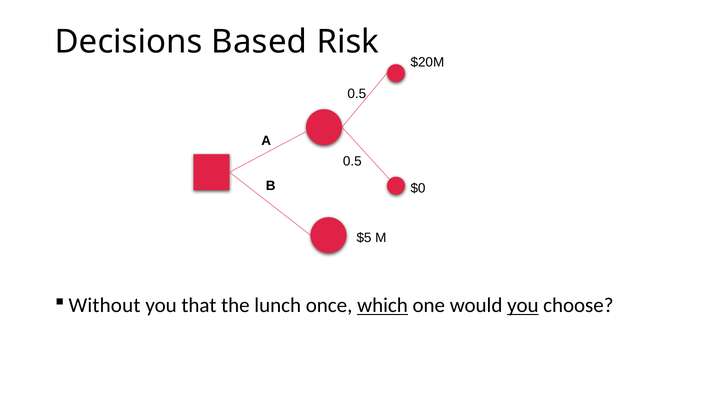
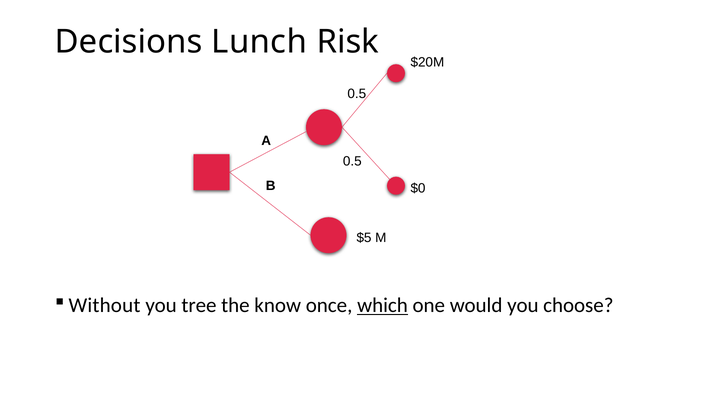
Based: Based -> Lunch (259, 42)
that: that -> tree (199, 305)
lunch: lunch -> know (278, 305)
you underline: present -> none (523, 305)
